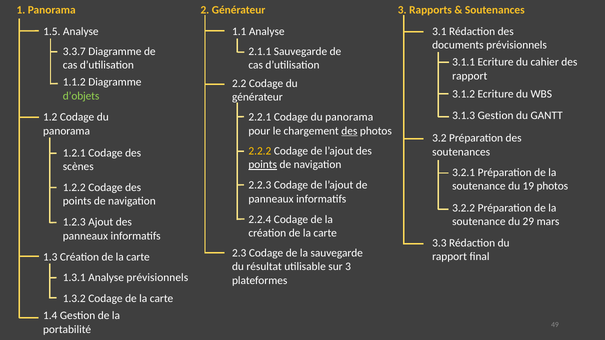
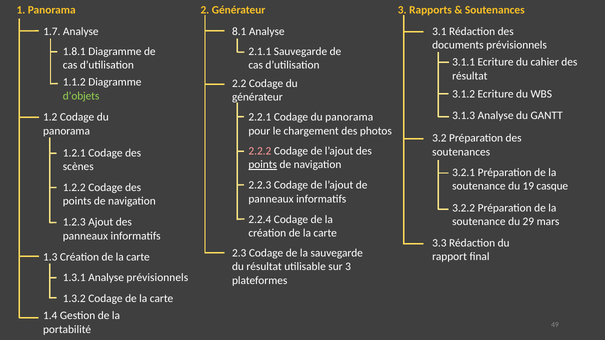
1.5: 1.5 -> 1.7 (52, 32)
1.1: 1.1 -> 8.1 (239, 32)
3.3.7: 3.3.7 -> 1.8.1 (74, 52)
rapport: rapport -> résultat (470, 76)
3.1.3 Gestion: Gestion -> Analyse (496, 116)
des underline: present -> none (349, 131)
2.2.2 colour: yellow -> pink (260, 151)
19 photos: photos -> casque (552, 186)
